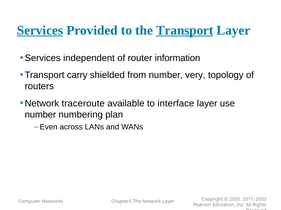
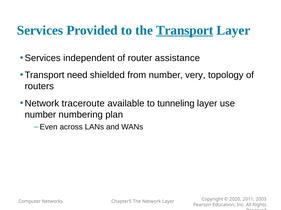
Services underline: present -> none (40, 30)
information: information -> assistance (177, 58)
carry: carry -> need (77, 75)
interface: interface -> tunneling (176, 104)
